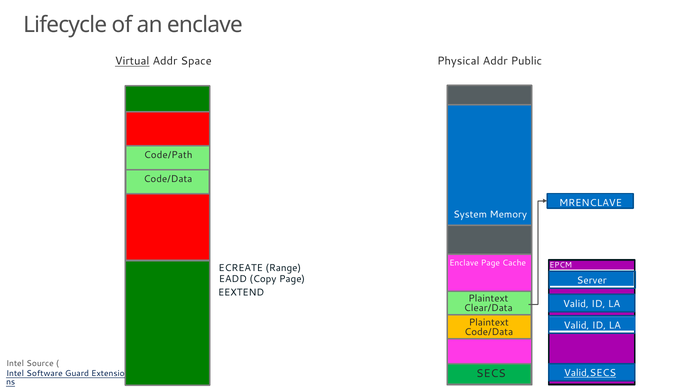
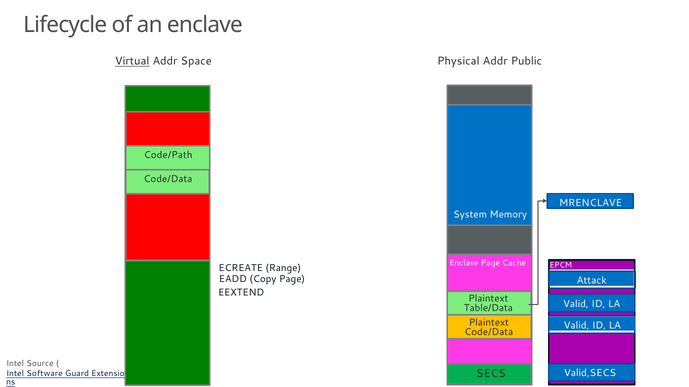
Server: Server -> Attack (592, 281)
Clear/Data: Clear/Data -> Table/Data (488, 308)
Valid,SECS underline: present -> none (590, 373)
